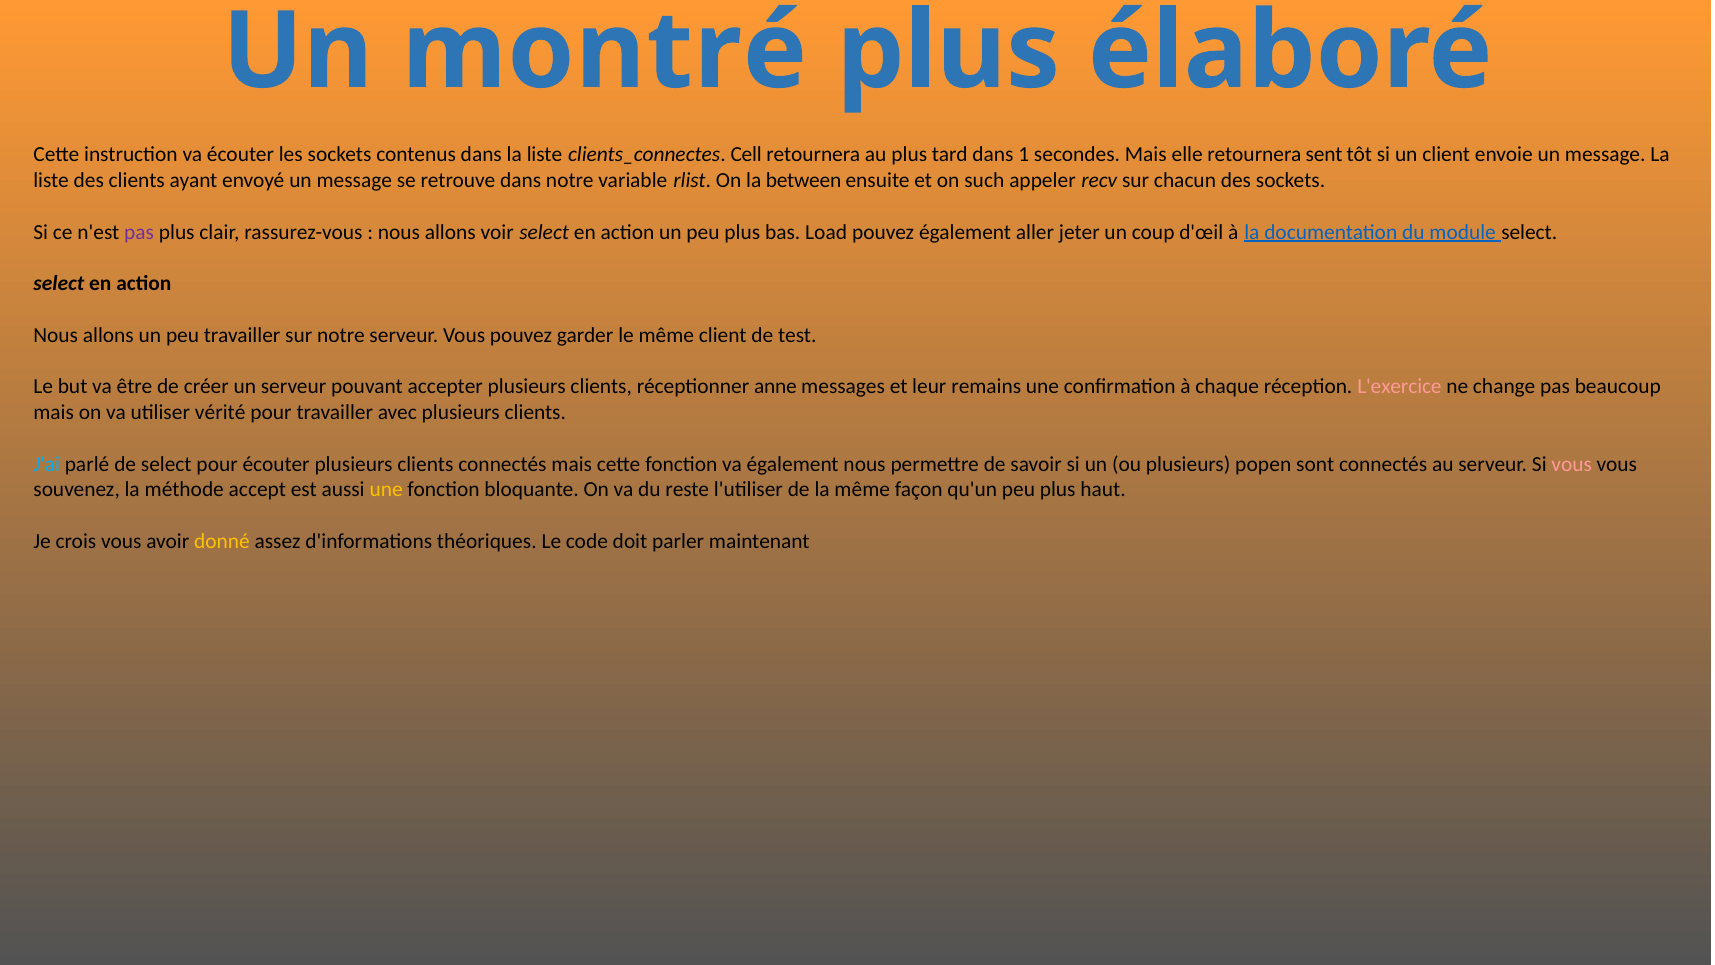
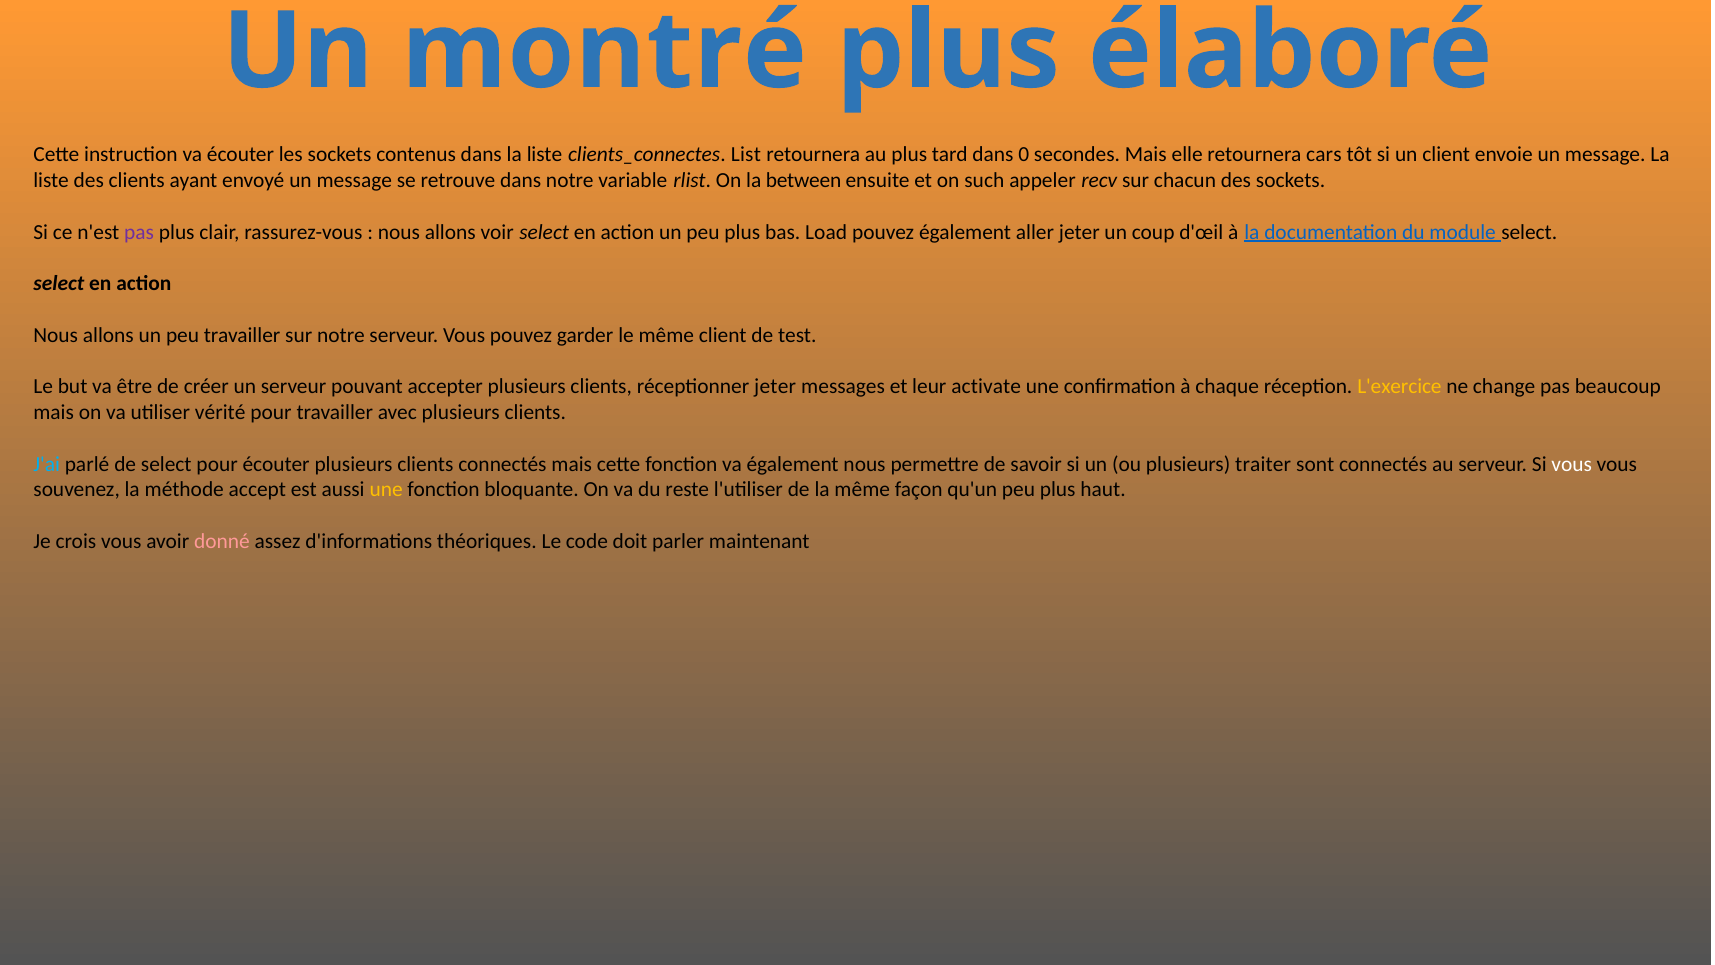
Cell: Cell -> List (746, 155)
1: 1 -> 0 (1024, 155)
sent: sent -> cars (1324, 155)
réceptionner anne: anne -> jeter (775, 387)
remains: remains -> activate (986, 387)
L'exercice colour: pink -> yellow (1399, 387)
popen: popen -> traiter (1263, 464)
vous colour: pink -> white (1572, 464)
donné colour: yellow -> pink (222, 541)
